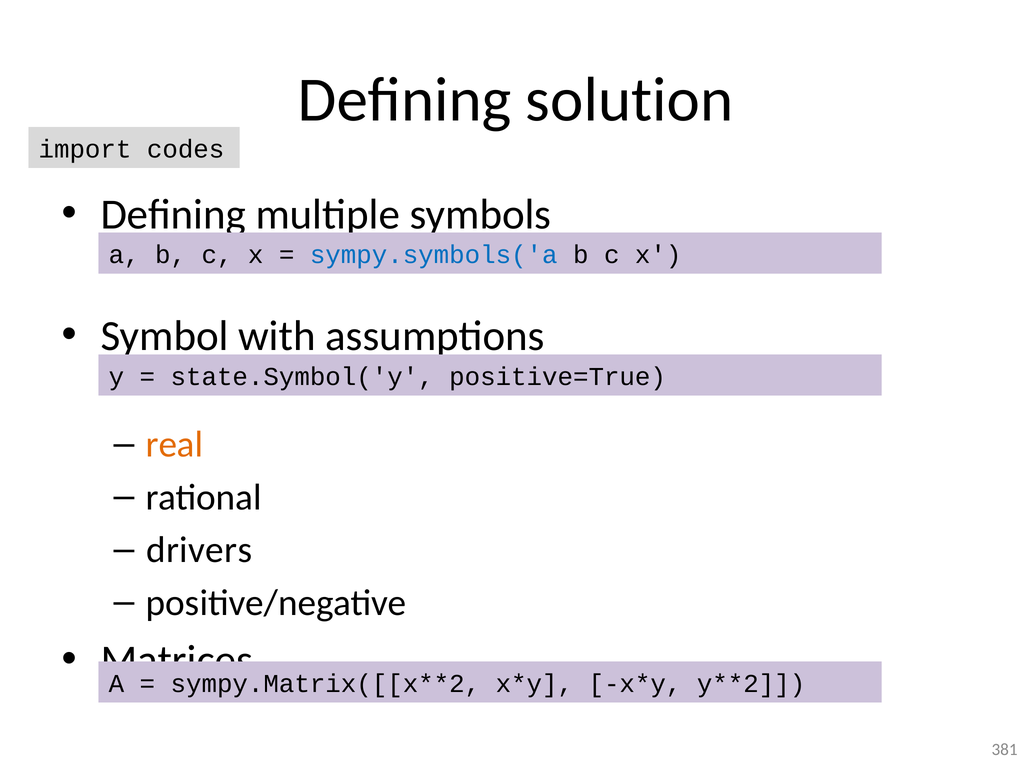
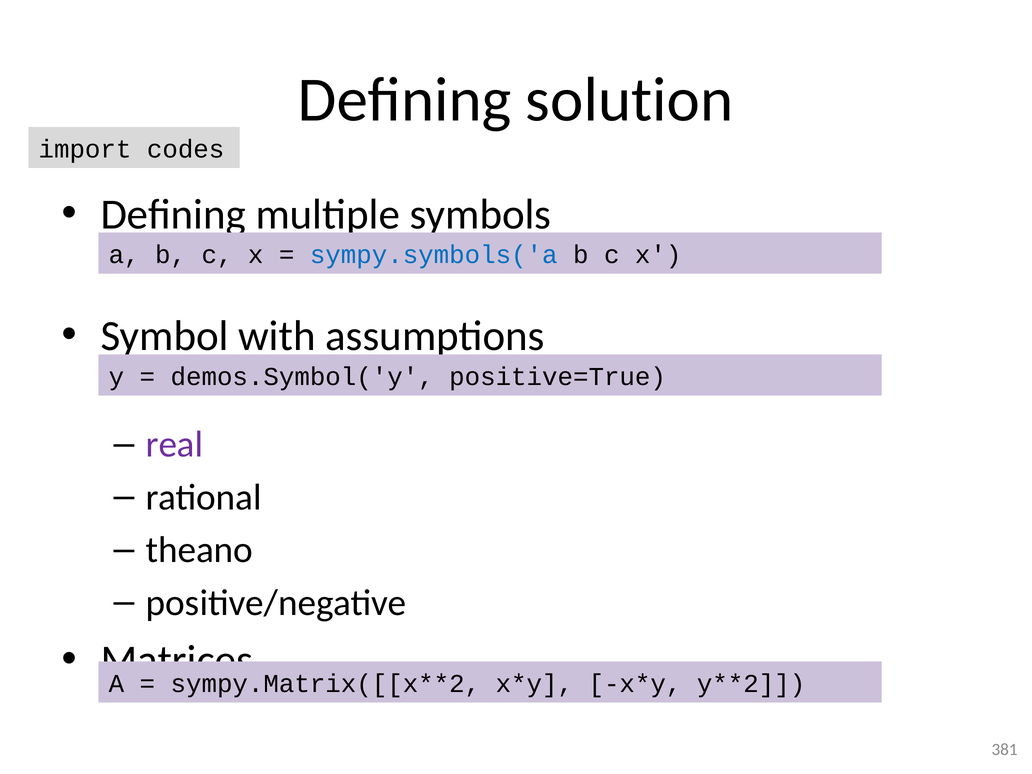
state.Symbol('y: state.Symbol('y -> demos.Symbol('y (302, 377)
real colour: orange -> purple (175, 445)
drivers: drivers -> theano (199, 550)
